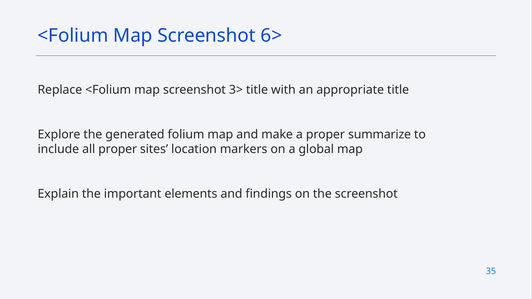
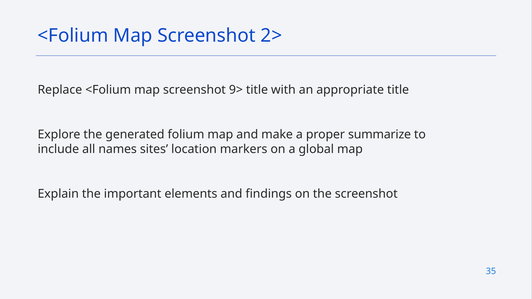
6>: 6> -> 2> (271, 36)
3>: 3> -> 9> (236, 90)
all proper: proper -> names (118, 149)
